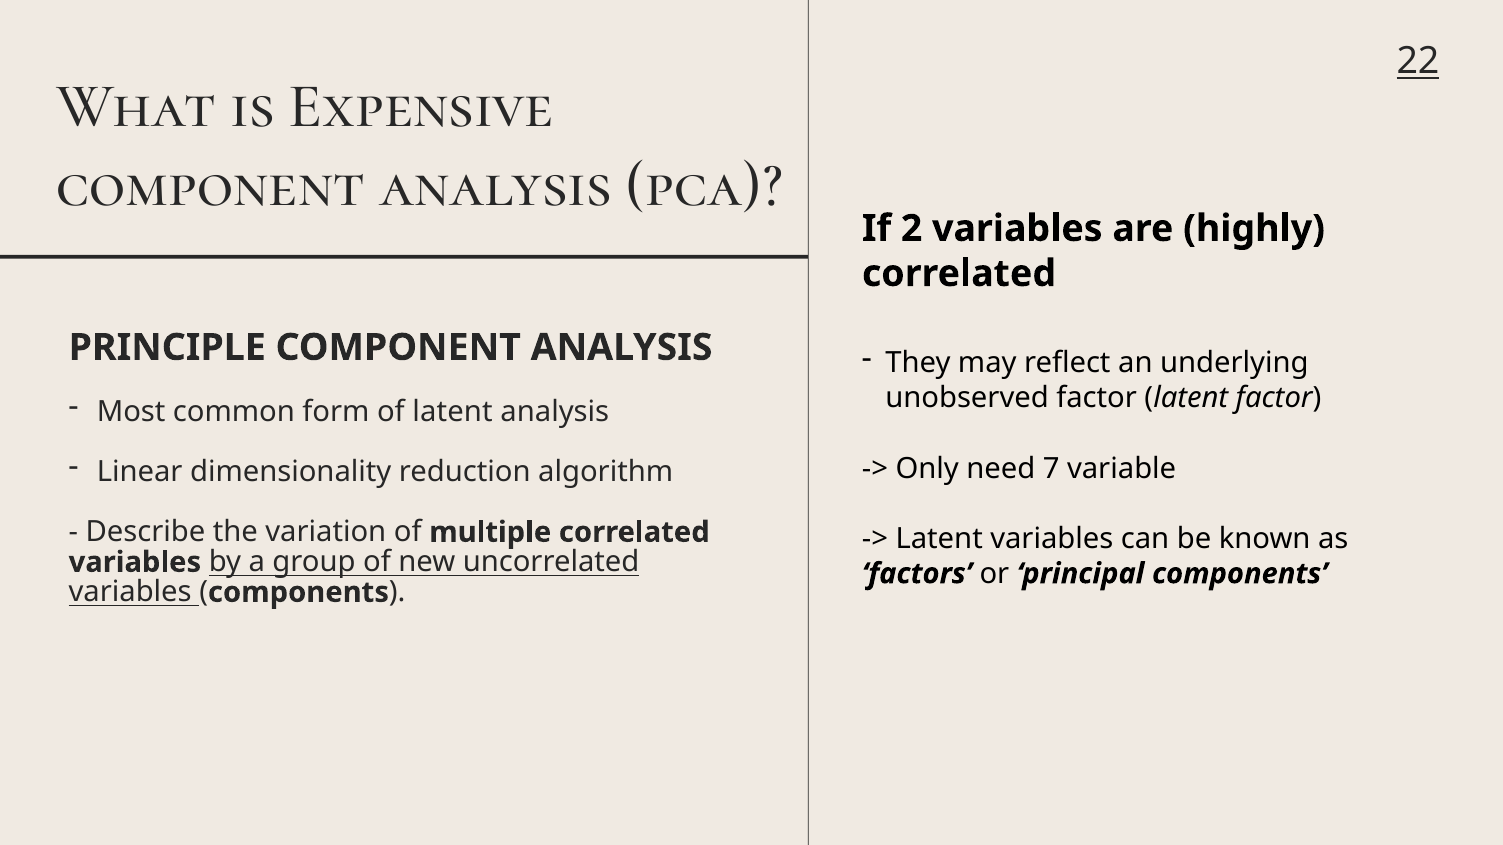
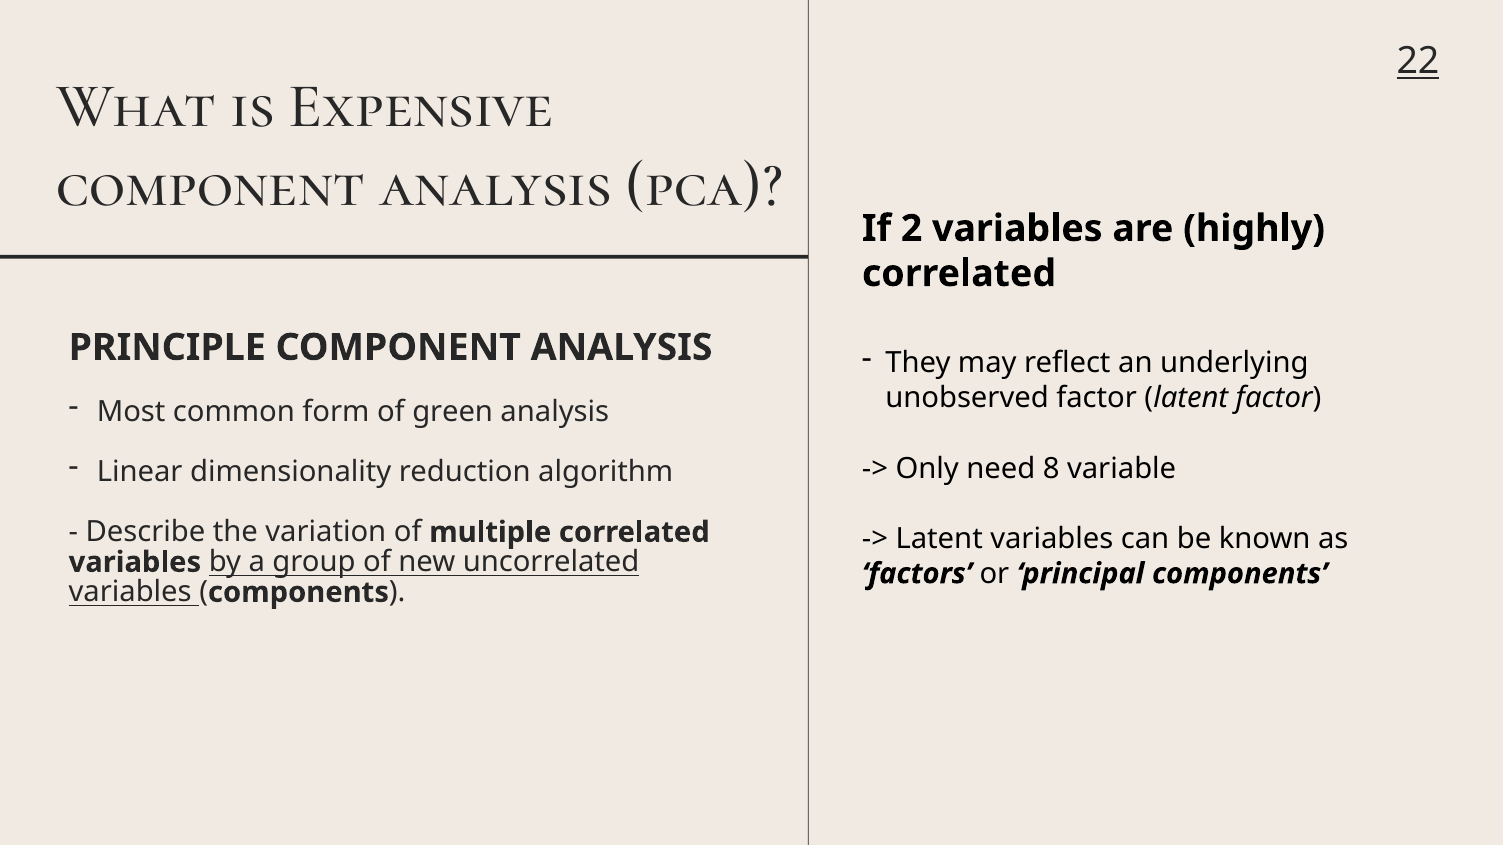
of latent: latent -> green (453, 412)
7: 7 -> 8 (1051, 469)
